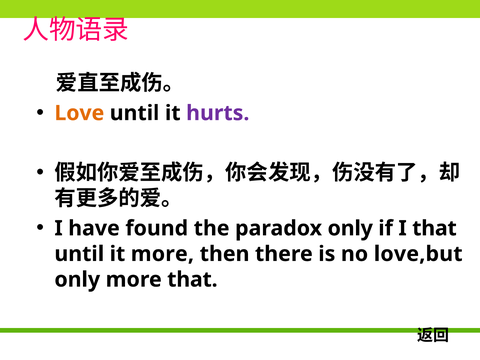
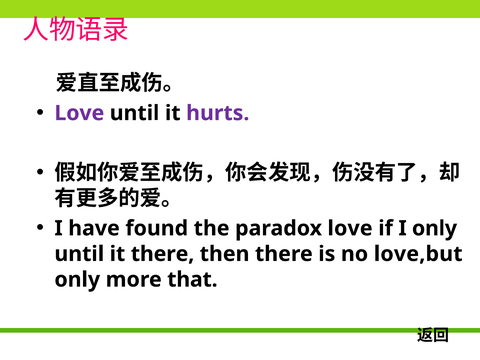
Love colour: orange -> purple (79, 113)
paradox only: only -> love (350, 228)
I that: that -> only (434, 228)
it more: more -> there (163, 254)
